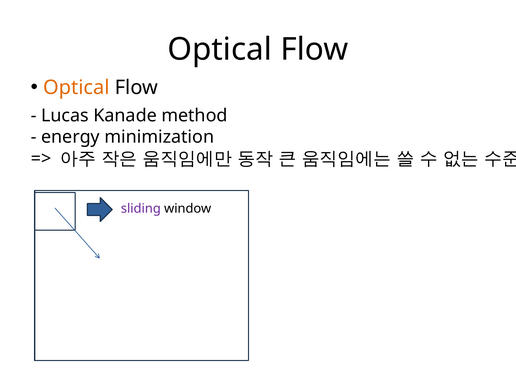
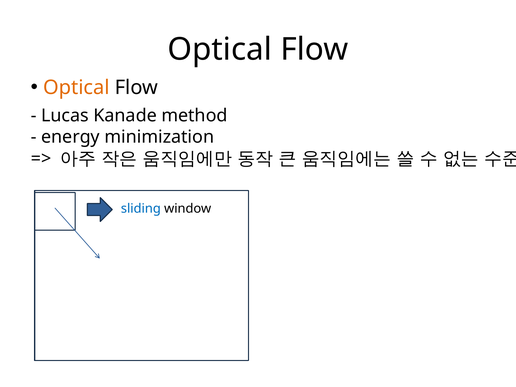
sliding colour: purple -> blue (141, 209)
